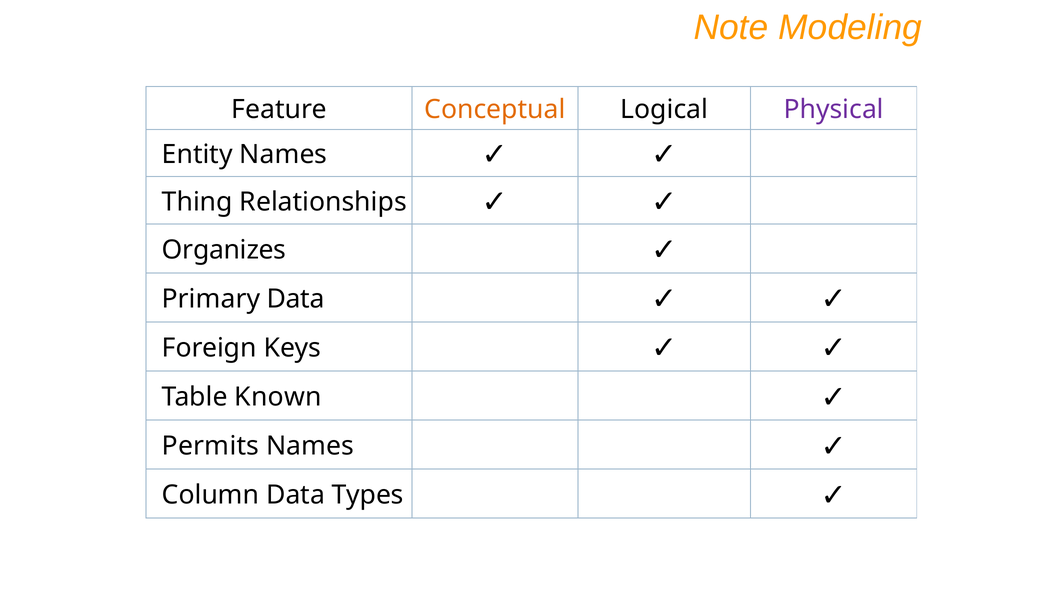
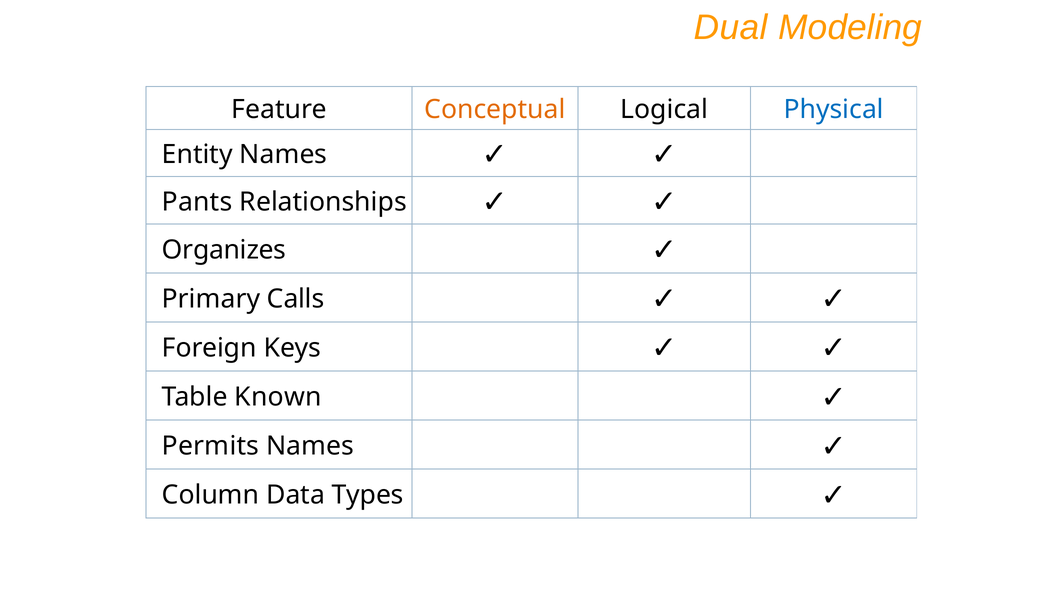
Note: Note -> Dual (731, 28)
Physical colour: purple -> blue (834, 109)
Thing: Thing -> Pants (197, 202)
Primary Data: Data -> Calls (296, 299)
